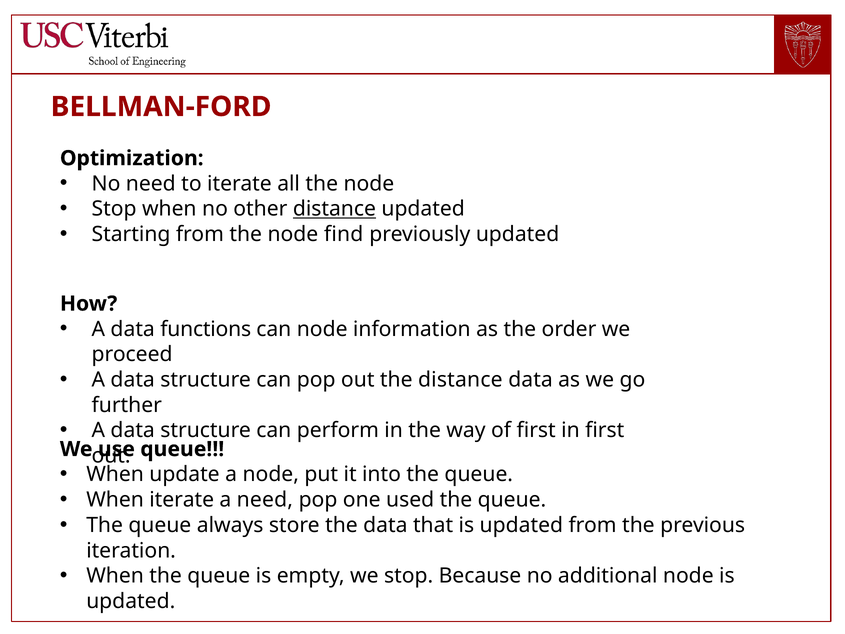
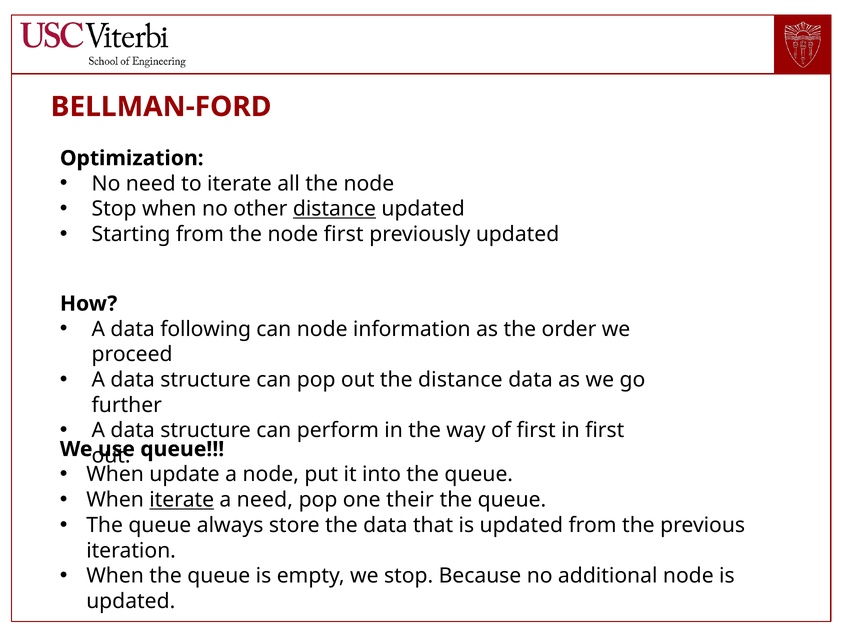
node find: find -> first (344, 234)
functions: functions -> following (206, 329)
iterate underline: none -> present (182, 500)
used: used -> their (410, 500)
